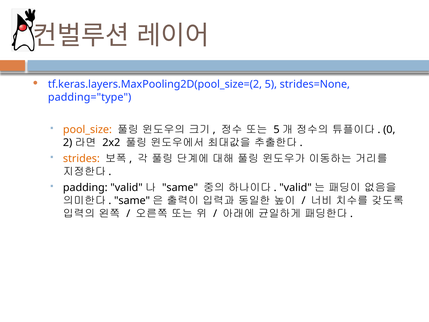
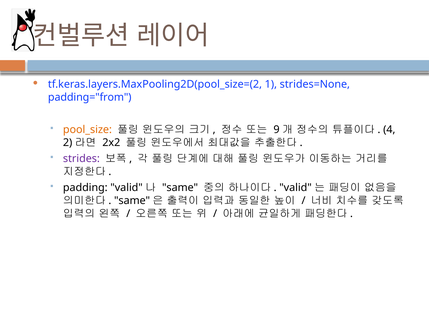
tf.keras.layers.MaxPooling2D(pool_size=(2 5: 5 -> 1 (271, 84)
padding="type: padding="type -> padding="from (90, 97)
5: 5 -> 9 (277, 130)
0: 0 -> 4 (389, 130)
strides colour: orange -> purple (81, 159)
